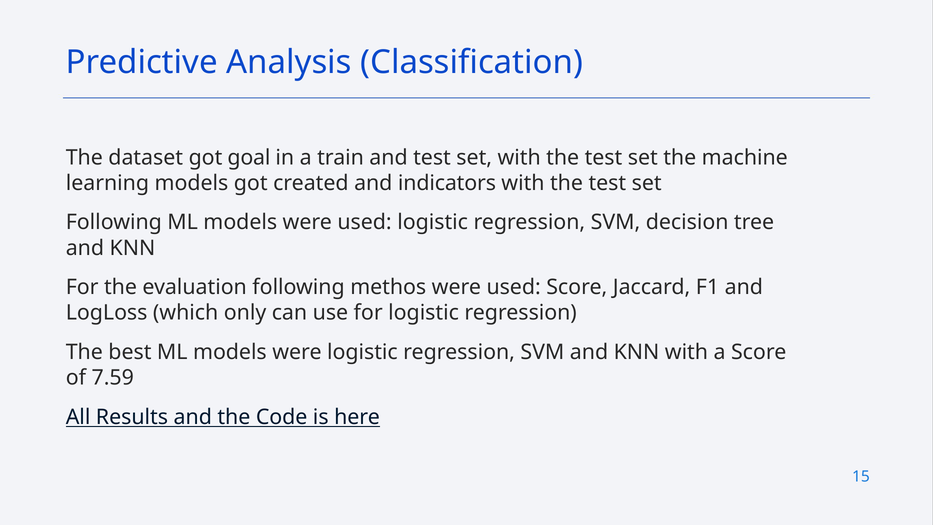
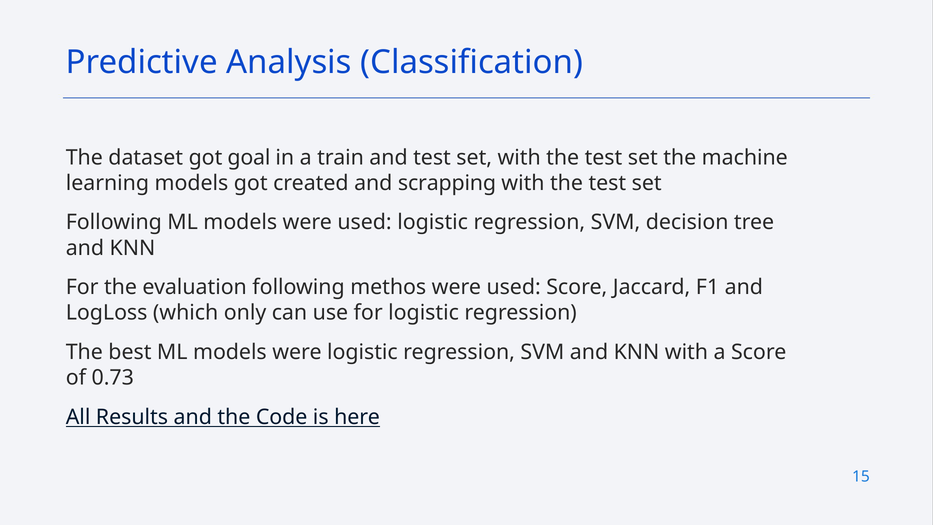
indicators: indicators -> scrapping (447, 183)
7.59: 7.59 -> 0.73 (113, 378)
